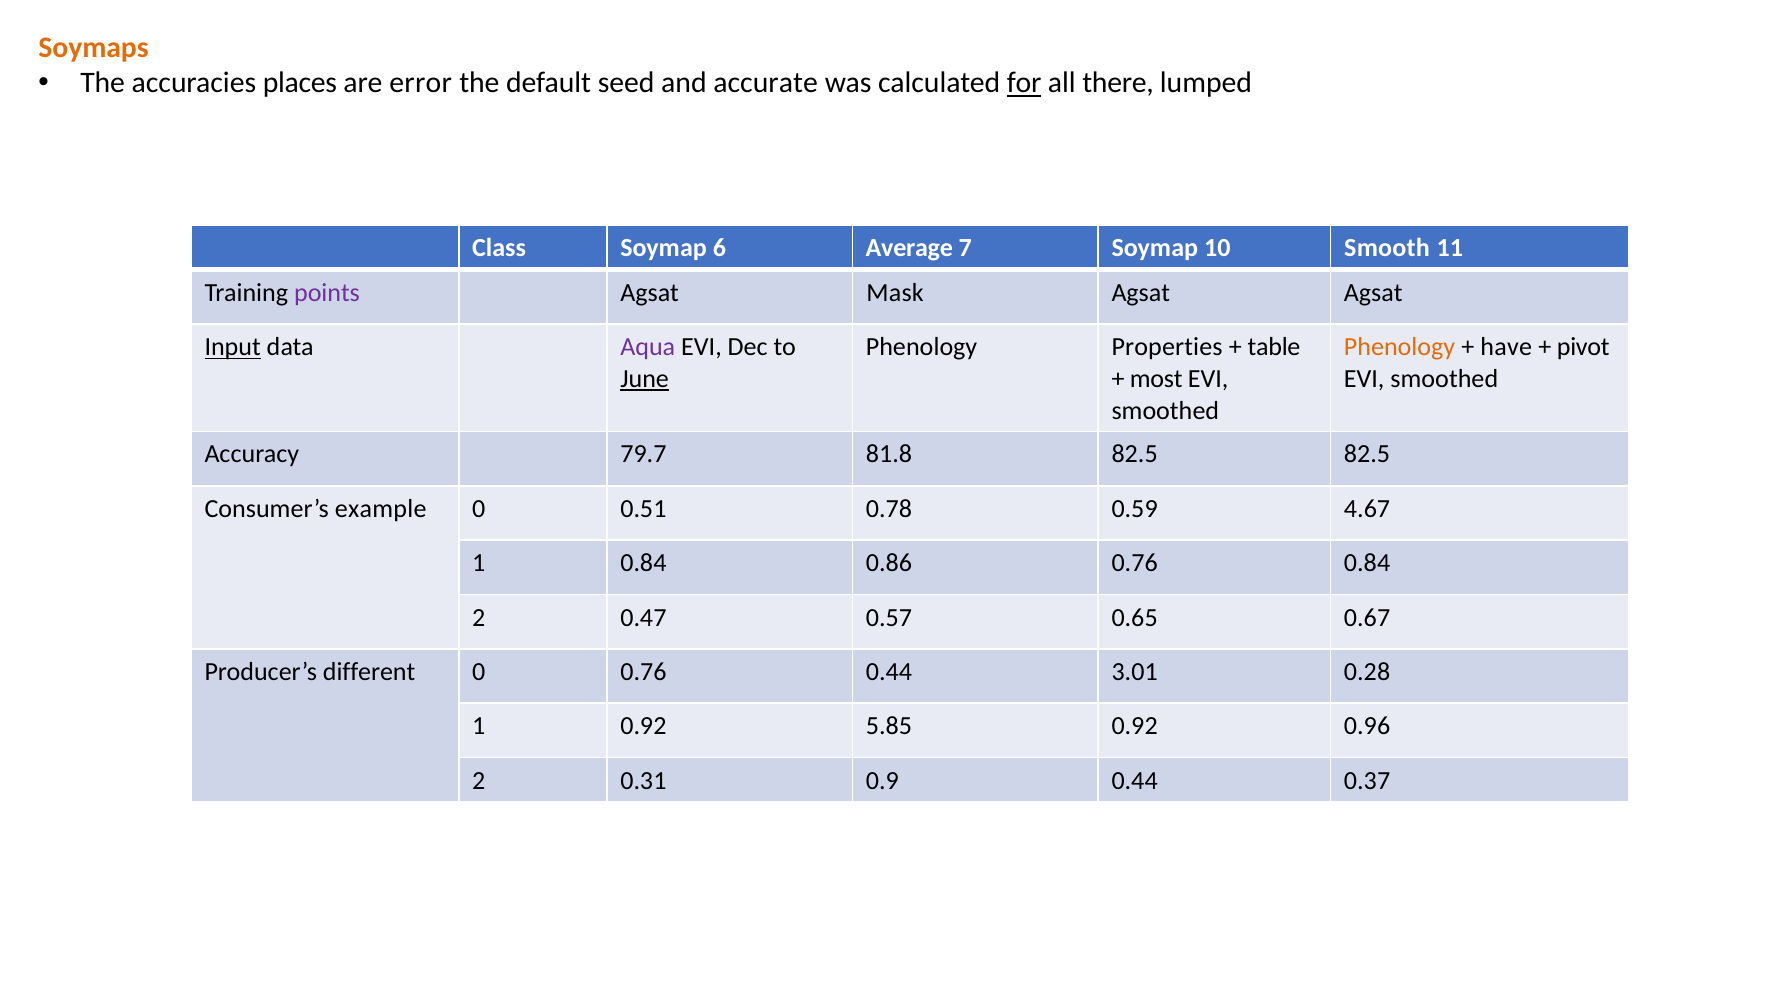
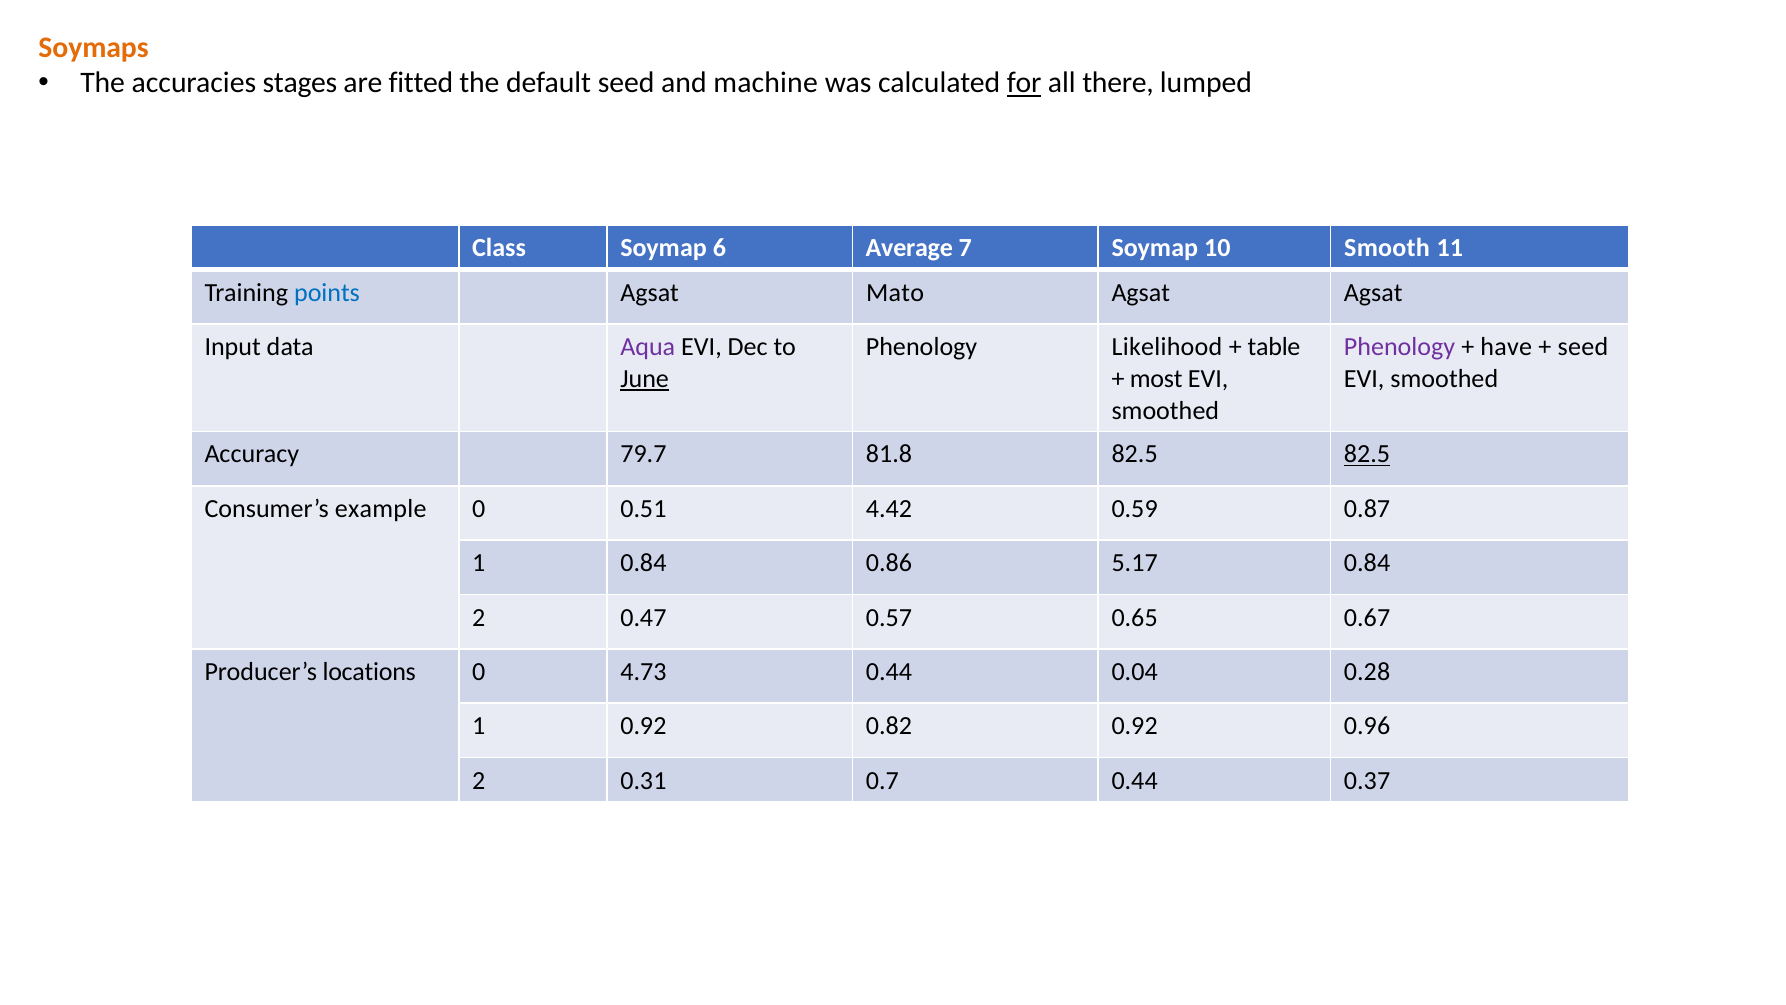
places: places -> stages (300, 83)
error: error -> fitted (421, 83)
accurate: accurate -> machine (766, 83)
points colour: purple -> blue (327, 293)
Mask: Mask -> Mato (895, 293)
Input underline: present -> none (233, 347)
Properties: Properties -> Likelihood (1167, 347)
Phenology colour: orange -> purple (1400, 347)
pivot: pivot -> seed (1583, 347)
82.5 underline: none -> present (1367, 454)
0.78: 0.78 -> 4.42 (889, 509)
4.67: 4.67 -> 0.87 (1367, 509)
0.86 0.76: 0.76 -> 5.17 (1135, 563)
different: different -> locations (369, 671)
0 0.76: 0.76 -> 4.73 (643, 671)
3.01: 3.01 -> 0.04 (1135, 671)
5.85: 5.85 -> 0.82 (889, 726)
0.9: 0.9 -> 0.7 (882, 780)
